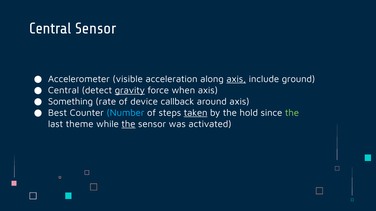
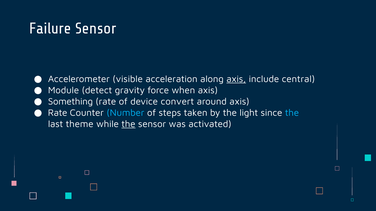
Central: Central -> Failure (50, 29)
ground: ground -> central (298, 79)
Central: Central -> Module (64, 90)
gravity underline: present -> none (130, 90)
callback: callback -> convert (177, 102)
Best: Best -> Rate (58, 113)
taken underline: present -> none (196, 113)
hold: hold -> light (249, 113)
the colour: light green -> light blue (292, 113)
